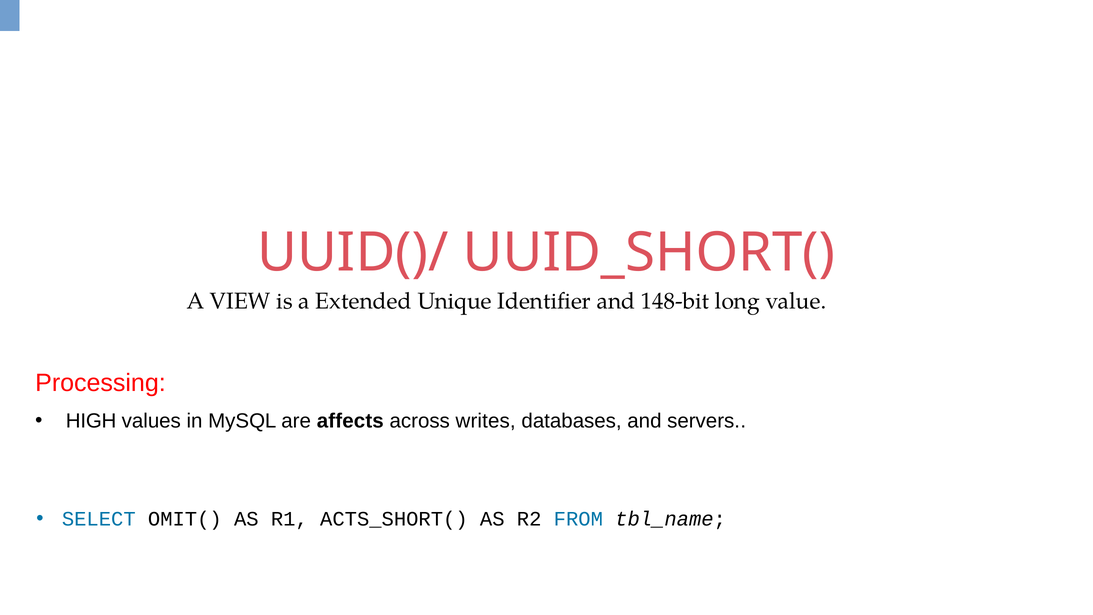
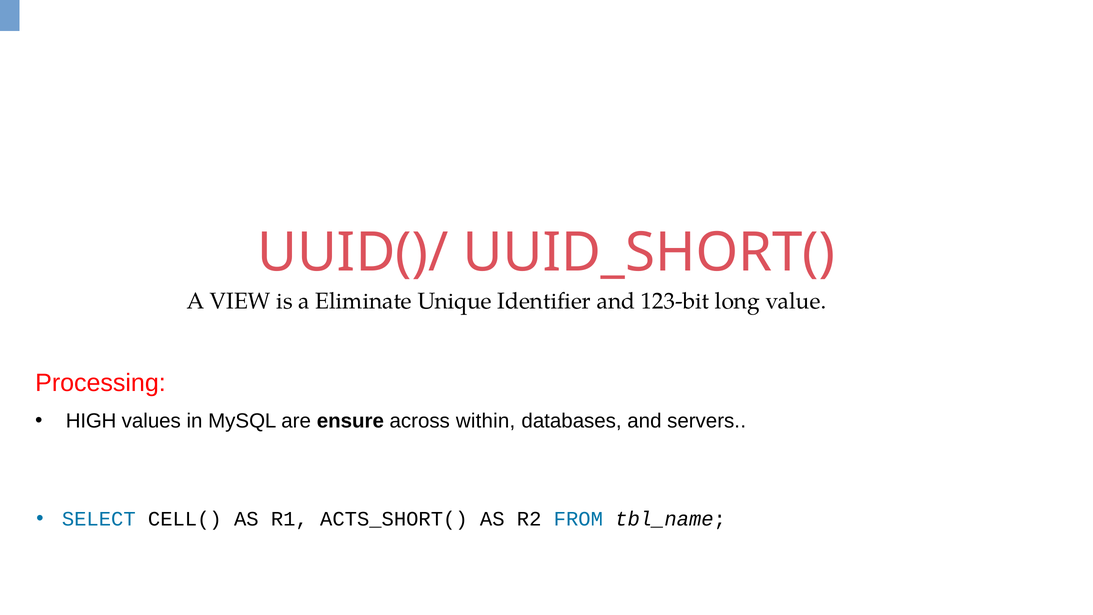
Extended: Extended -> Eliminate (364, 301)
148-bit: 148-bit -> 123-bit (675, 301)
affects: affects -> ensure (350, 421)
writes: writes -> within (486, 421)
OMIT(: OMIT( -> CELL( (185, 519)
